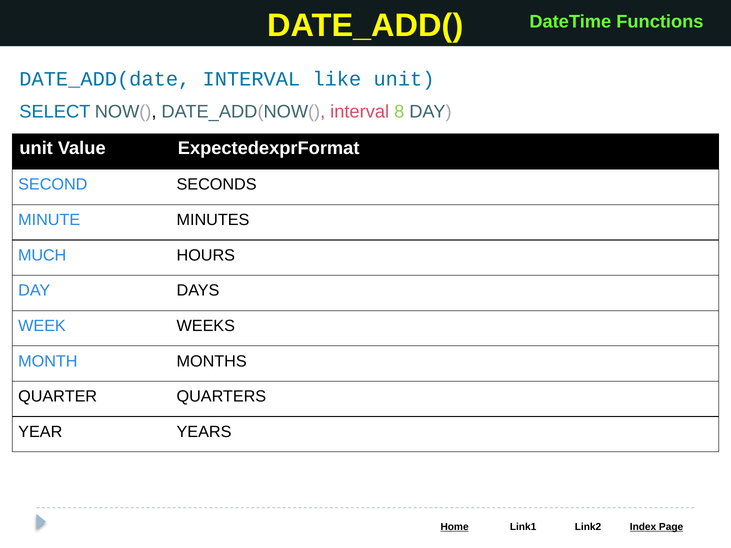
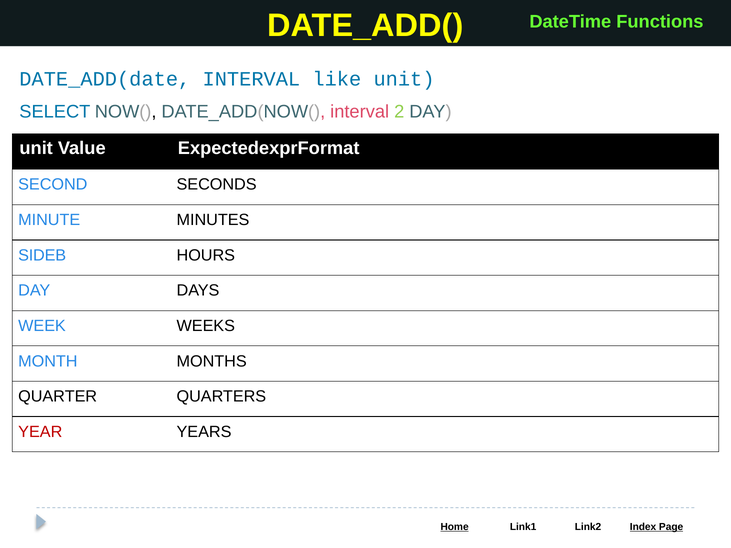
8: 8 -> 2 (399, 112)
MUCH: MUCH -> SIDEB (42, 255)
YEAR colour: black -> red (40, 432)
